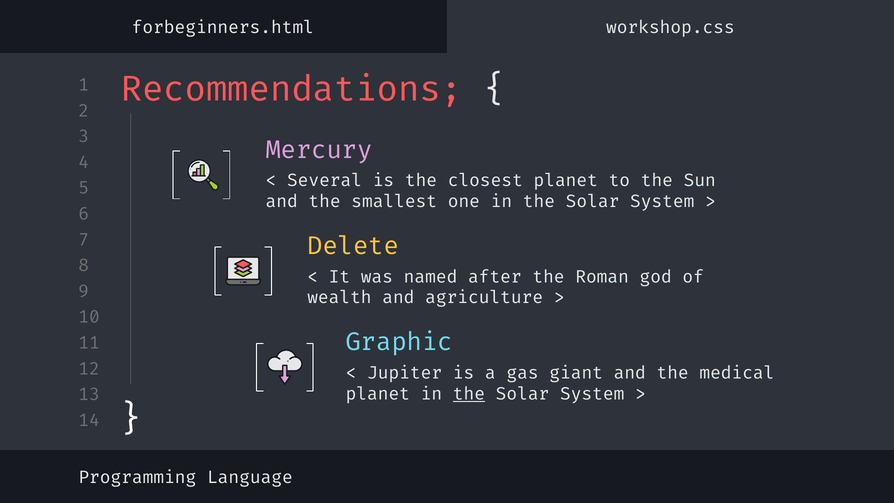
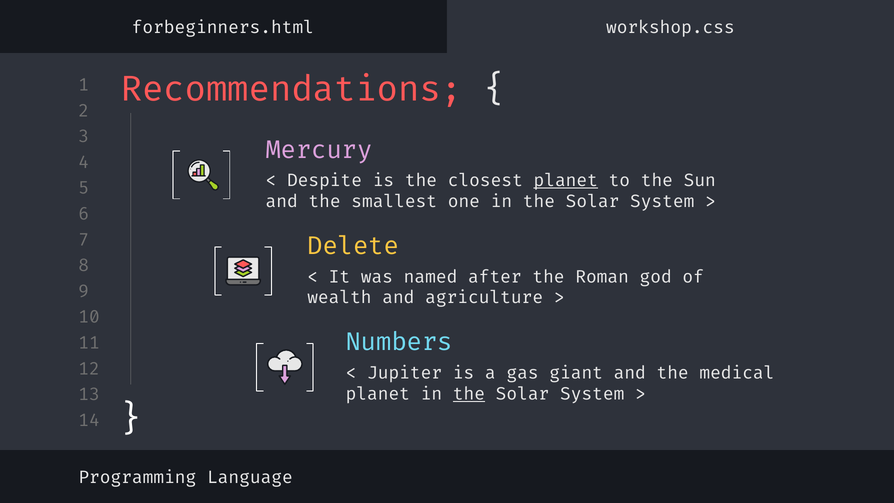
Several: Several -> Despite (325, 181)
planet underline: none -> present (566, 181)
Graphic: Graphic -> Numbers (399, 342)
